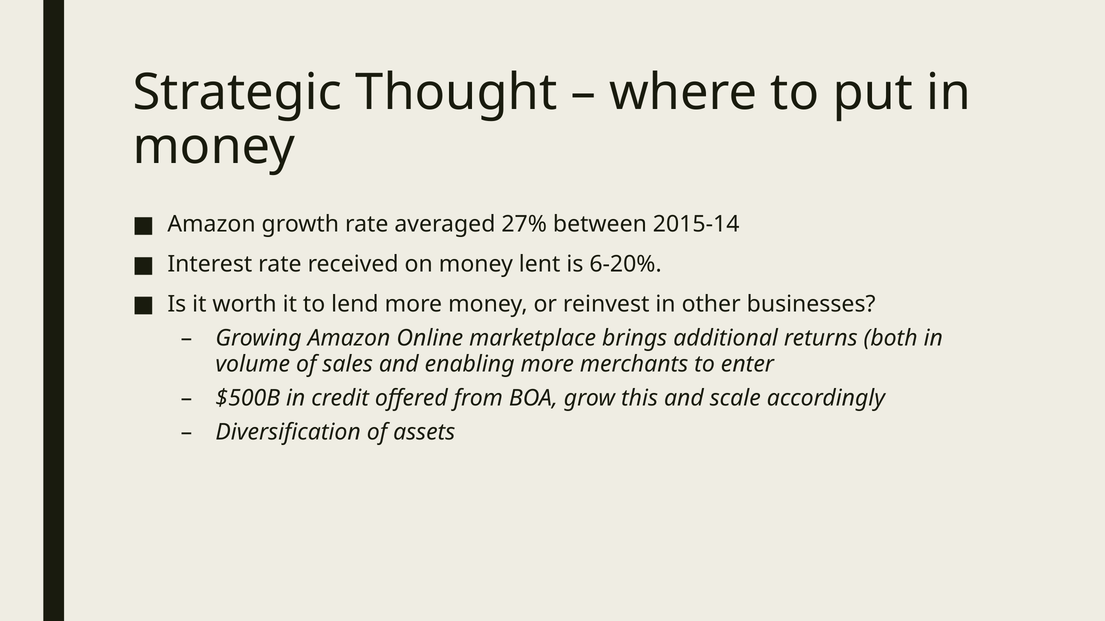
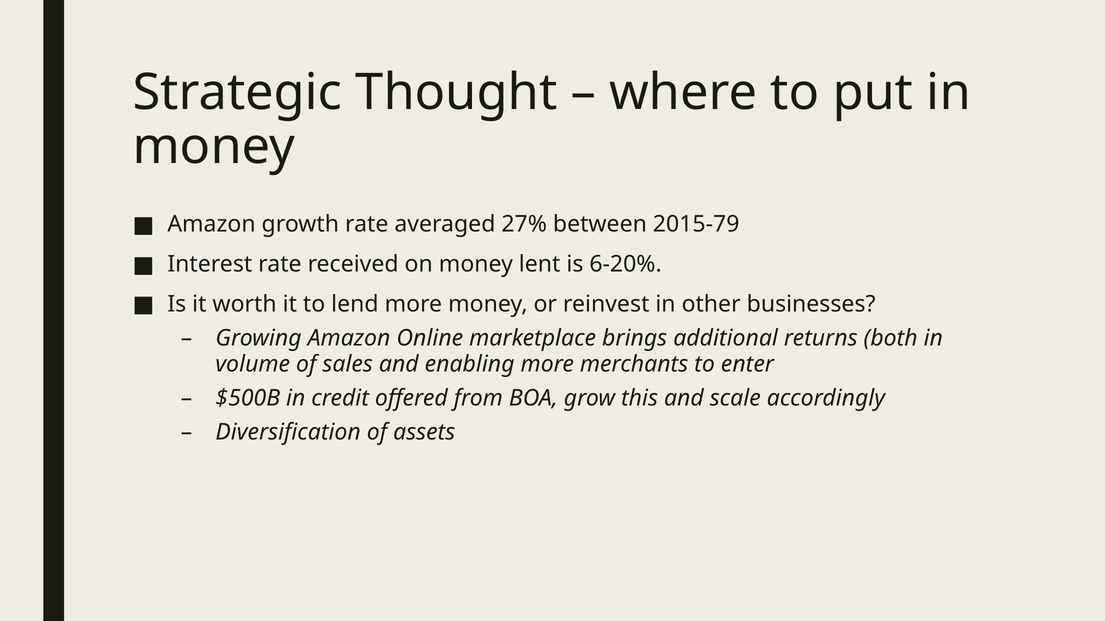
2015-14: 2015-14 -> 2015-79 (696, 225)
